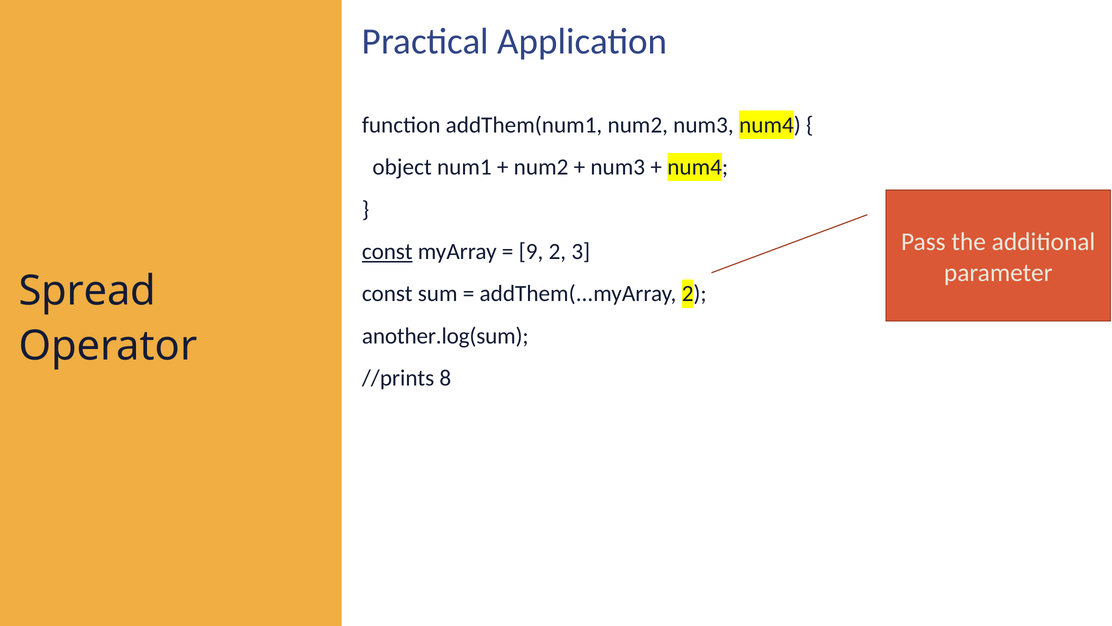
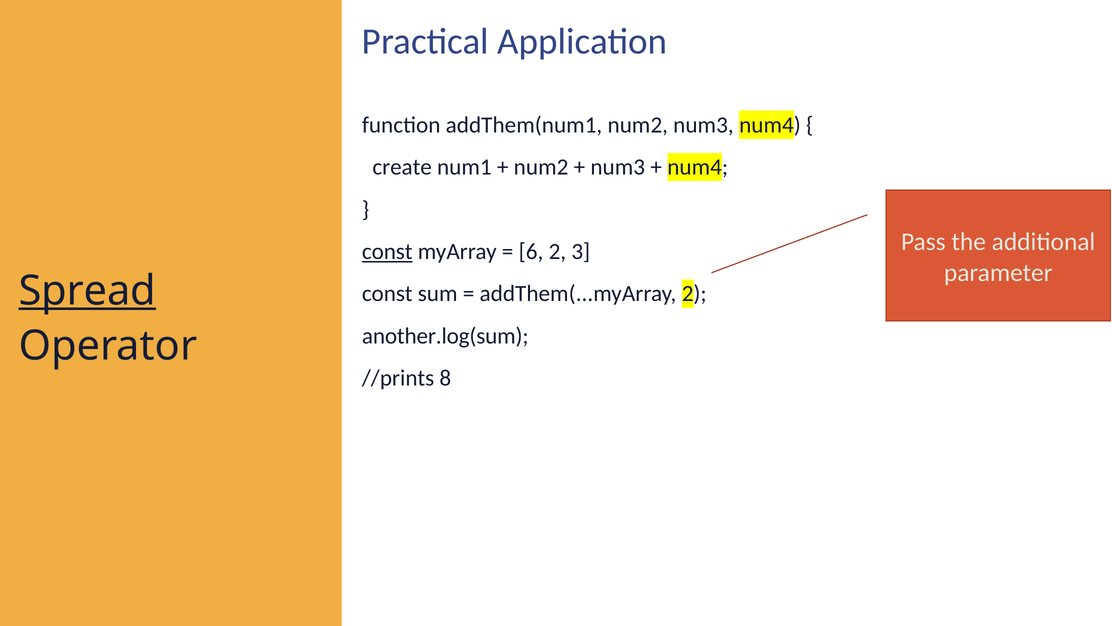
object: object -> create (402, 167)
9: 9 -> 6 (531, 251)
Spread underline: none -> present (87, 291)
